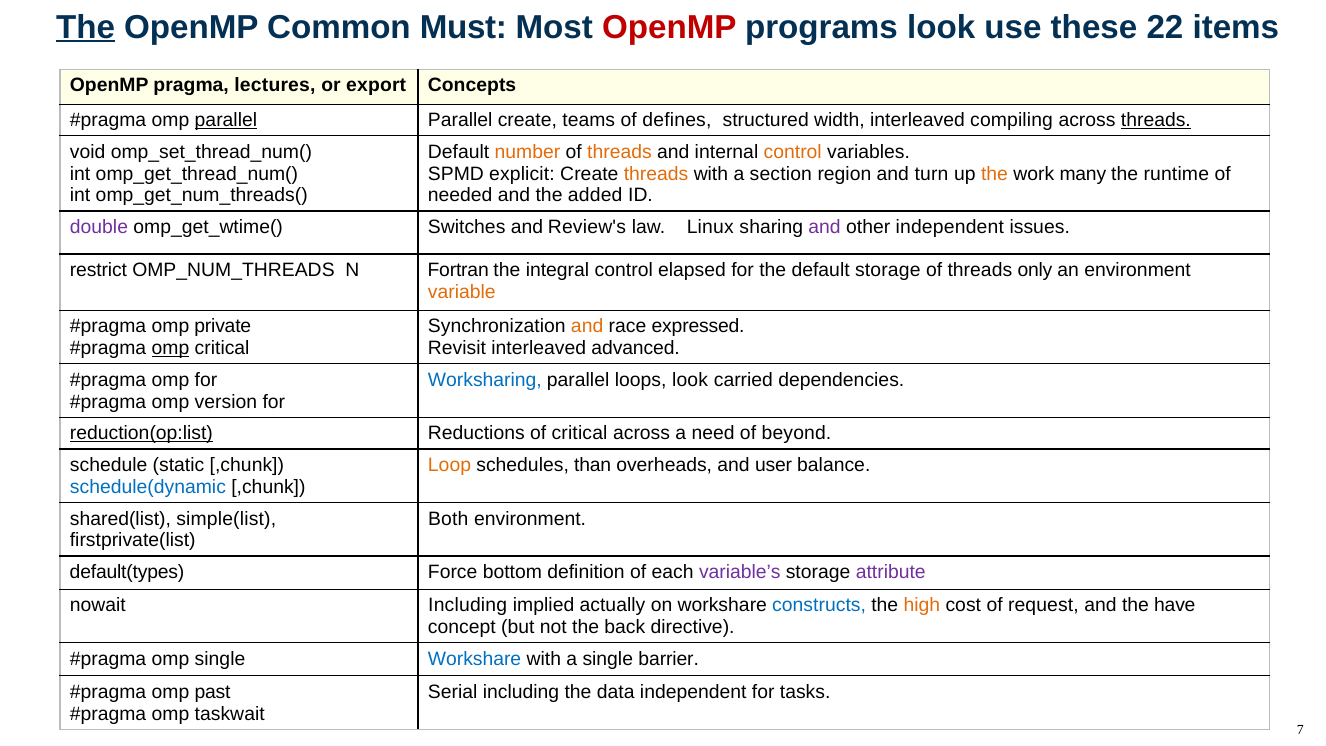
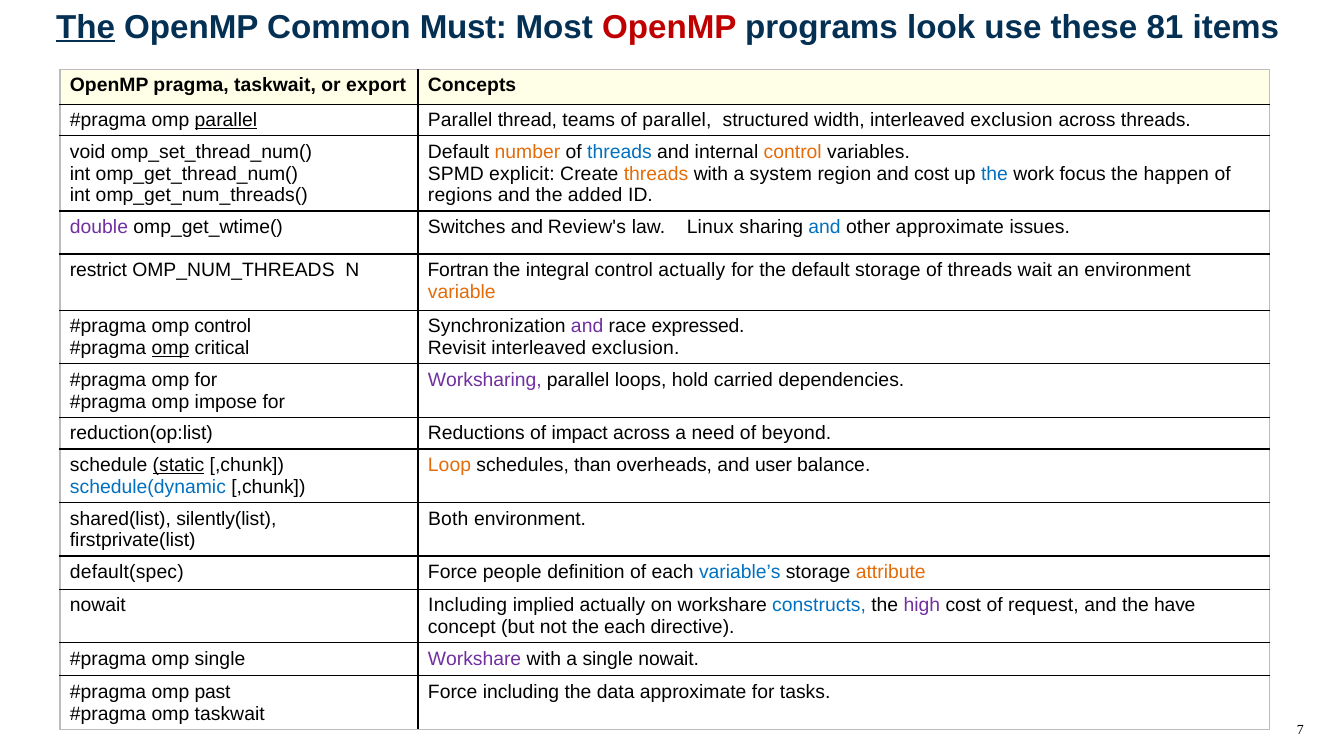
22: 22 -> 81 (1165, 27)
pragma lectures: lectures -> taskwait (275, 85)
Parallel create: create -> thread (527, 120)
of defines: defines -> parallel (677, 120)
compiling: compiling -> exclusion (1012, 120)
threads underline: present -> none (1156, 120)
threads colour: orange -> blue (619, 152)
section: section -> system (781, 174)
and turn: turn -> cost (932, 174)
the colour: orange -> blue (994, 174)
many: many -> focus (1083, 174)
runtime: runtime -> happen (1176, 174)
needed: needed -> regions (460, 195)
and colour: purple -> blue (824, 227)
other independent: independent -> approximate (950, 227)
control elapsed: elapsed -> actually (692, 270)
only: only -> wait (1035, 270)
omp private: private -> control (223, 327)
and colour: orange -> purple (587, 327)
Revisit interleaved advanced: advanced -> exclusion (636, 348)
Worksharing colour: blue -> purple (485, 380)
loops look: look -> hold (690, 380)
version: version -> impose (226, 402)
reduction(op:list underline: present -> none (141, 433)
of critical: critical -> impact (580, 433)
static underline: none -> present (179, 465)
simple(list: simple(list -> silently(list (226, 519)
default(types: default(types -> default(spec (127, 572)
bottom: bottom -> people (512, 572)
variable’s colour: purple -> blue (740, 572)
attribute colour: purple -> orange (891, 572)
high colour: orange -> purple (922, 605)
the back: back -> each (625, 627)
Workshare colour: blue -> purple (475, 659)
single barrier: barrier -> nowait (669, 659)
Serial: Serial -> Force (453, 692)
data independent: independent -> approximate (693, 692)
